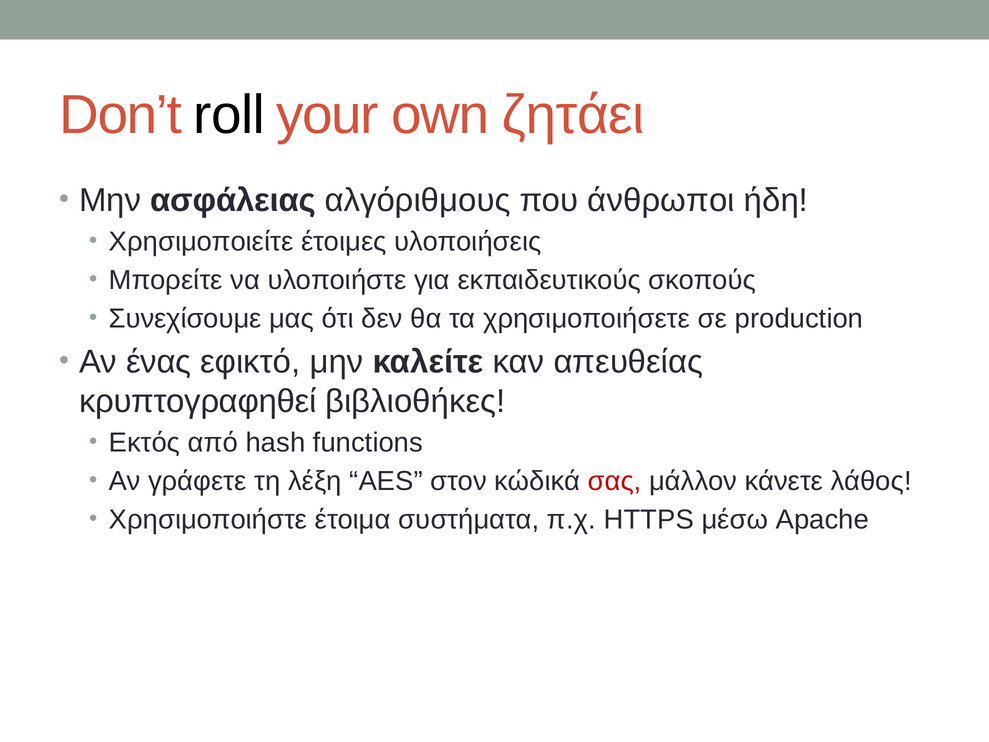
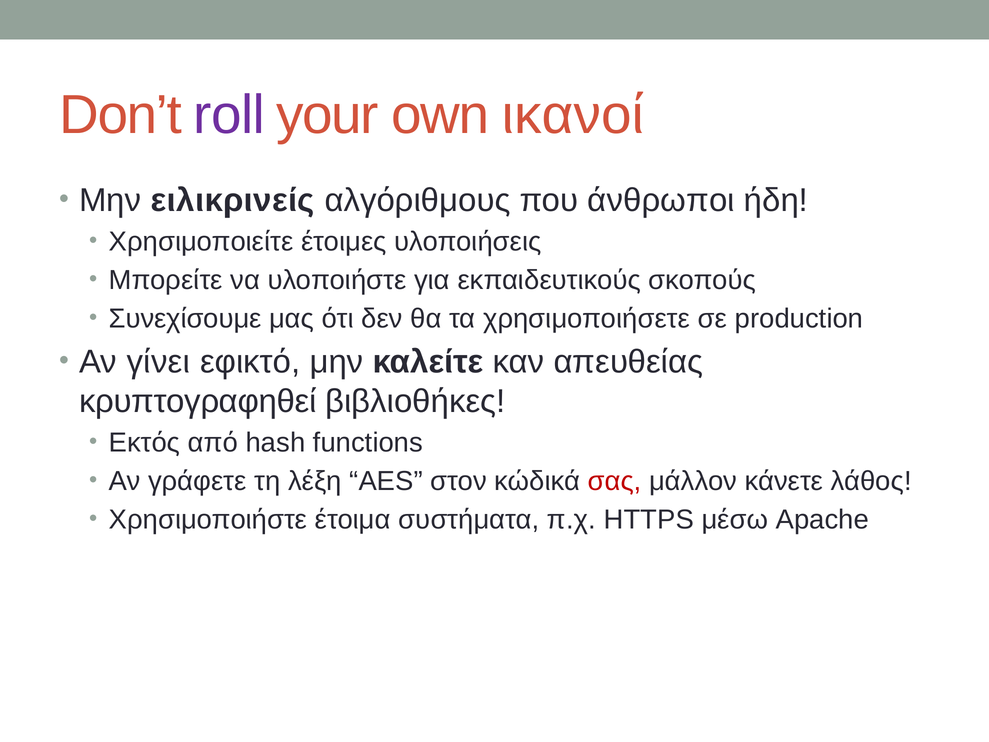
roll colour: black -> purple (229, 115)
ζητάει: ζητάει -> ικανοί (573, 115)
ασφάλειας: ασφάλειας -> ειλικρινείς (233, 200)
ένας: ένας -> γίνει (158, 362)
